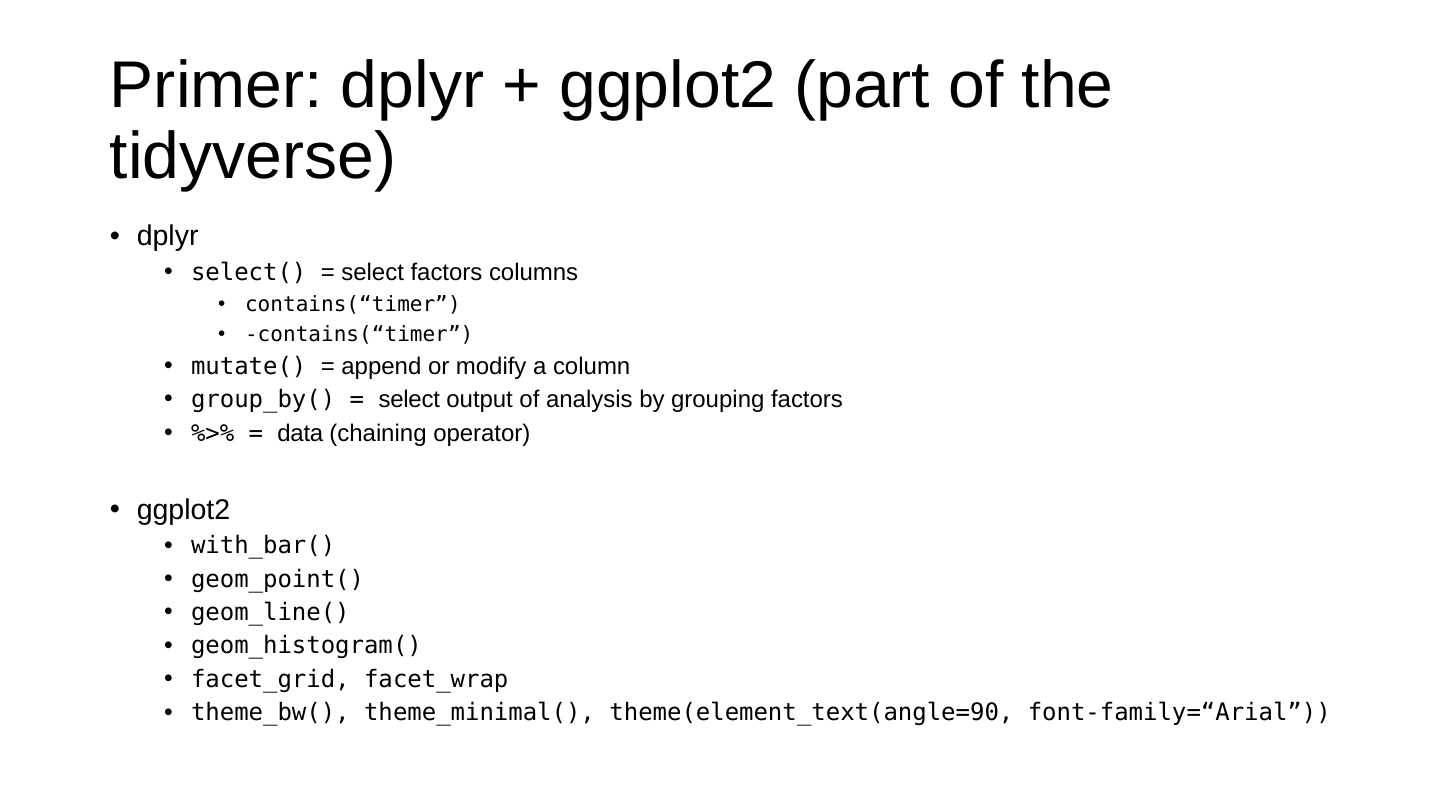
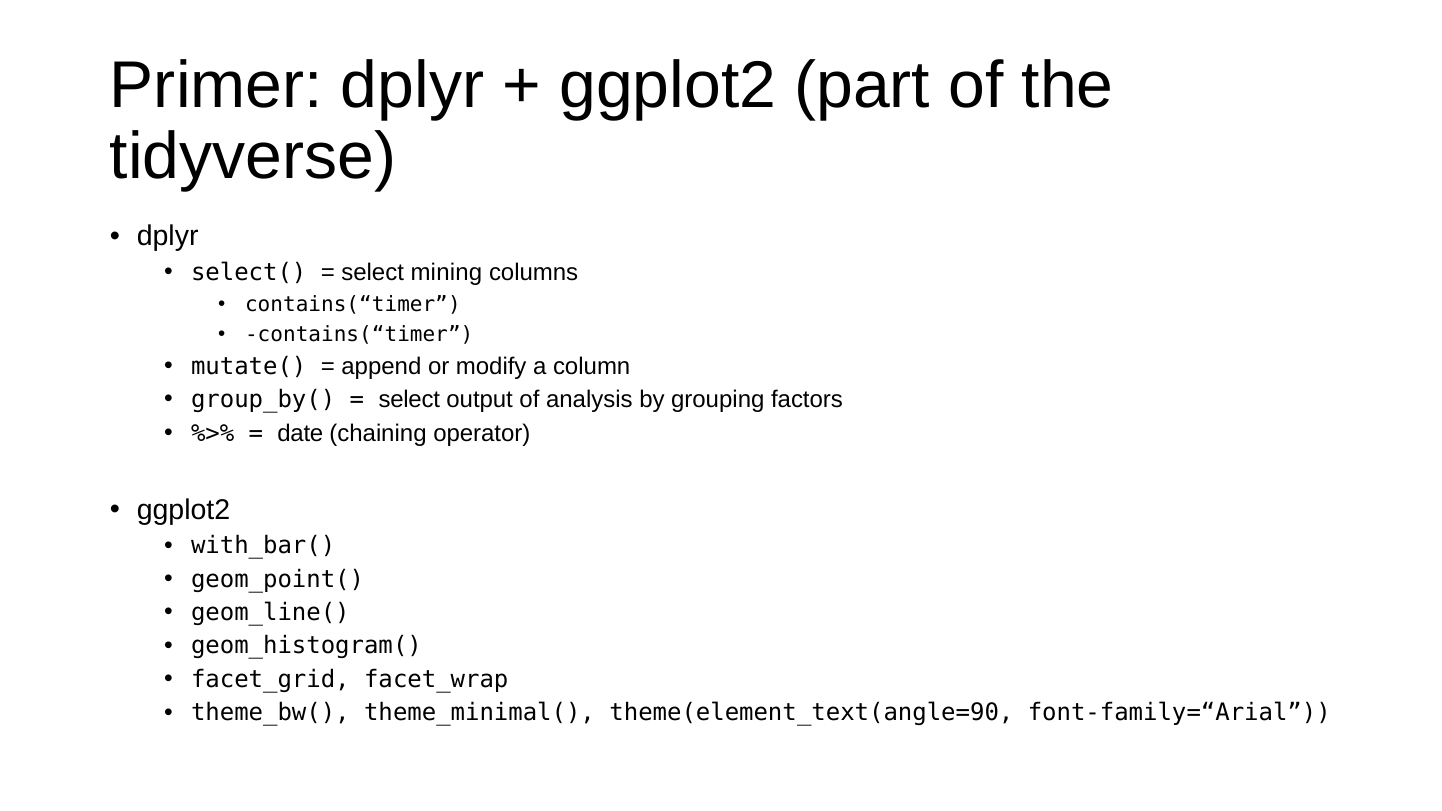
select factors: factors -> mining (446, 272)
data: data -> date (300, 433)
